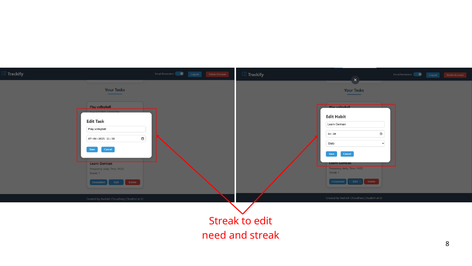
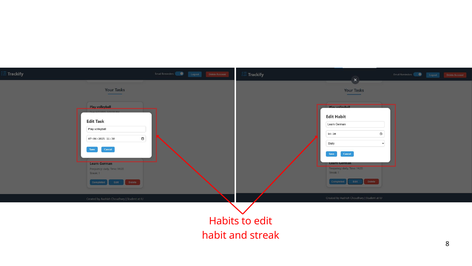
Streak: Streak -> Habits (224, 221)
need: need -> habit (214, 235)
